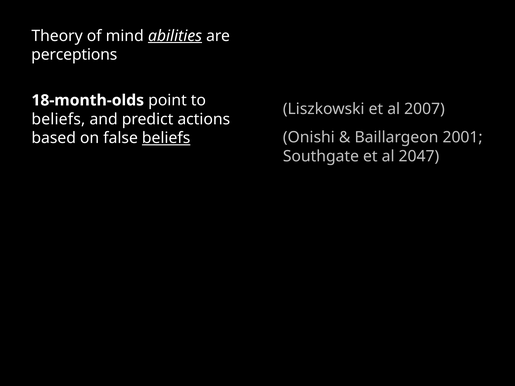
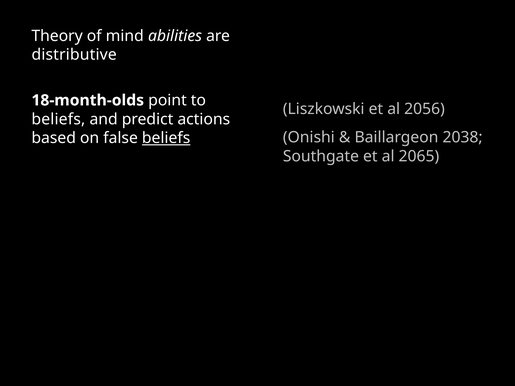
abilities underline: present -> none (175, 36)
perceptions: perceptions -> distributive (74, 55)
2007: 2007 -> 2056 (424, 109)
2001: 2001 -> 2038 (463, 138)
2047: 2047 -> 2065 (419, 156)
